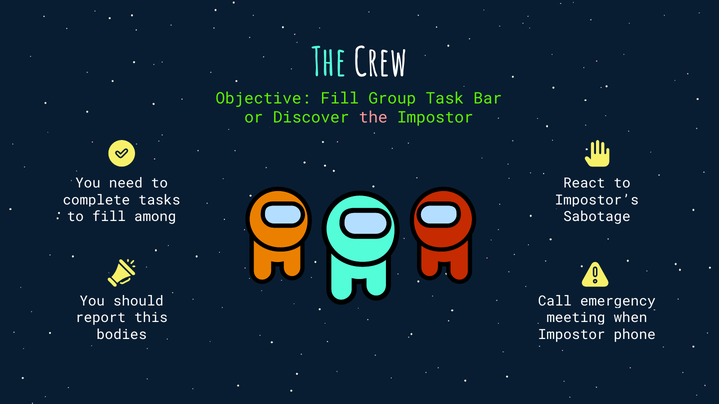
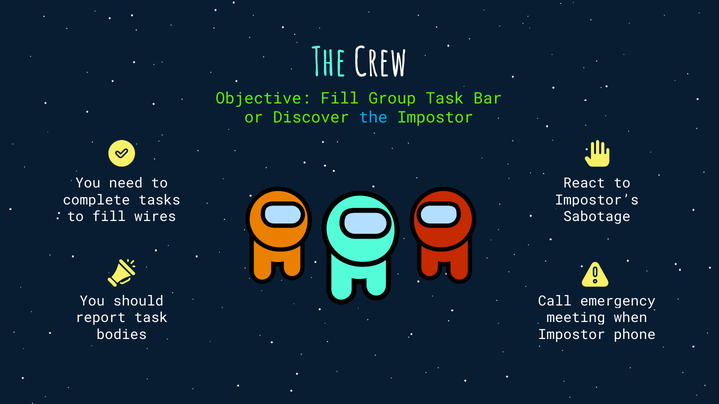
the colour: pink -> light blue (373, 118)
among: among -> wires (155, 217)
report this: this -> task (151, 318)
